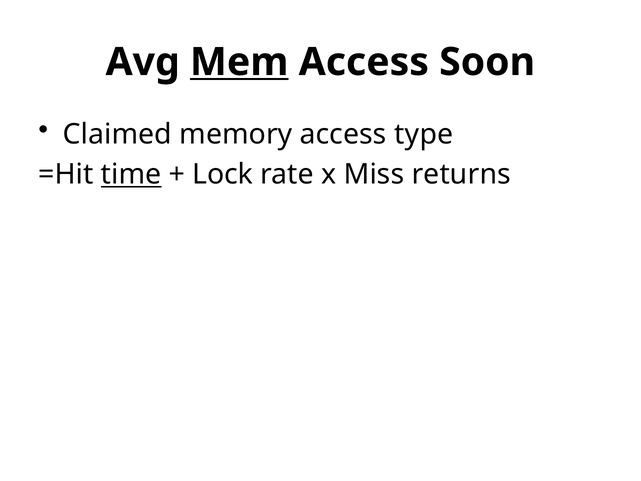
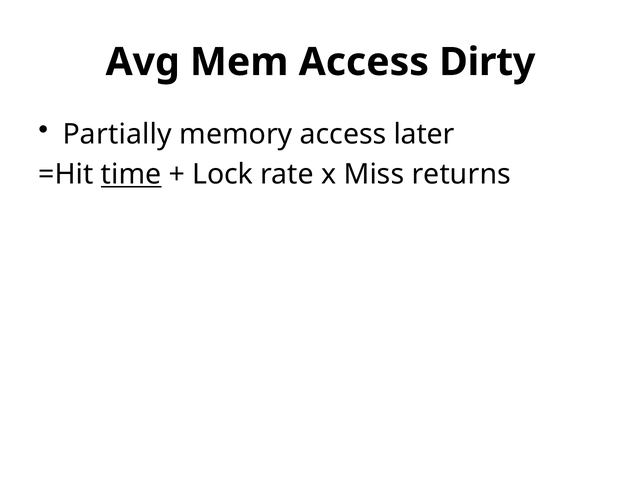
Mem underline: present -> none (239, 62)
Soon: Soon -> Dirty (487, 62)
Claimed: Claimed -> Partially (117, 134)
type: type -> later (424, 134)
